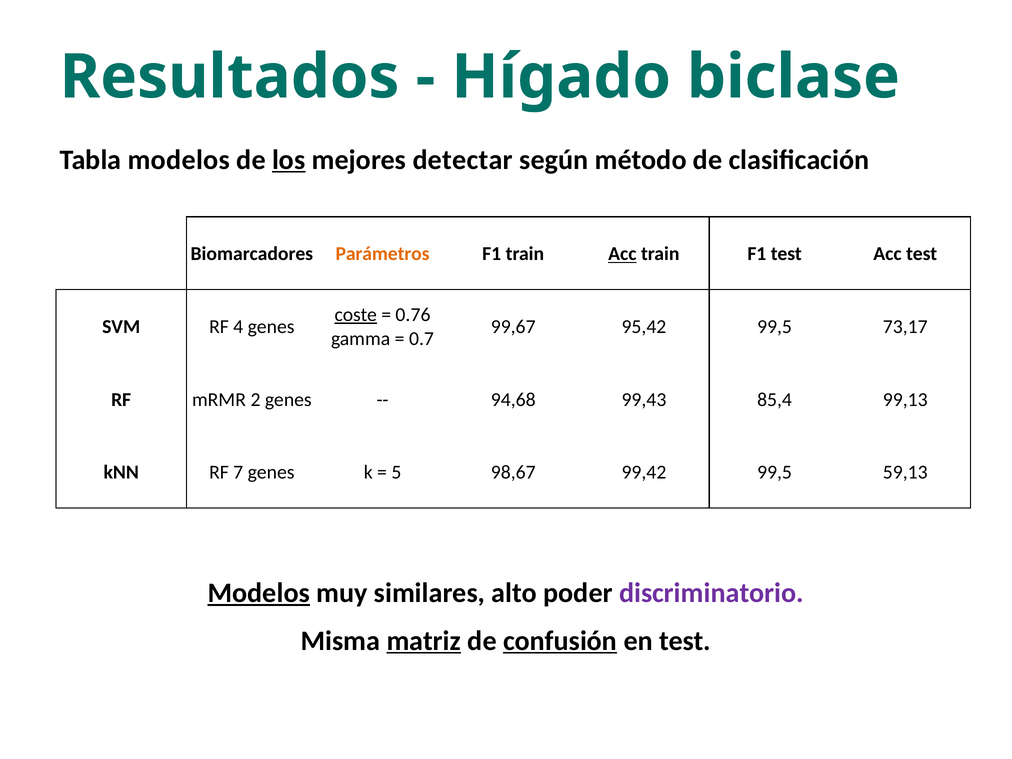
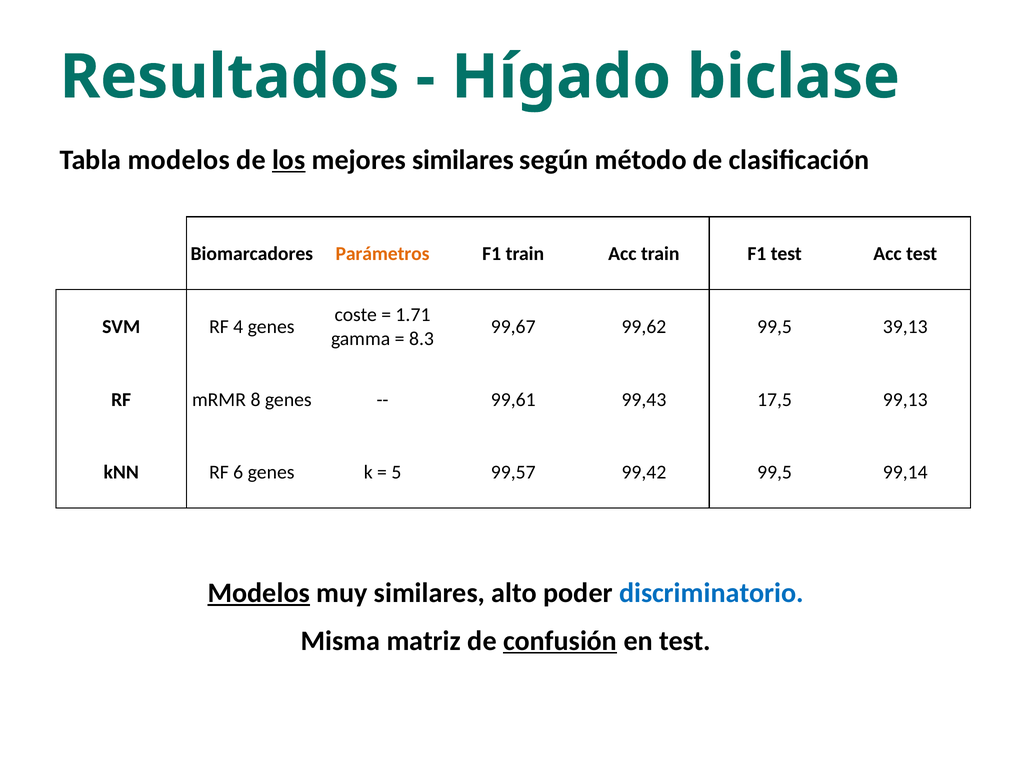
mejores detectar: detectar -> similares (463, 160)
Acc underline: present -> none (622, 254)
coste underline: present -> none (356, 315)
0.76: 0.76 -> 1.71 (413, 315)
95,42: 95,42 -> 99,62 (644, 327)
73,17: 73,17 -> 39,13 (905, 327)
0.7: 0.7 -> 8.3 (421, 339)
2: 2 -> 8 (256, 400)
94,68: 94,68 -> 99,61 (513, 400)
85,4: 85,4 -> 17,5 (775, 400)
7: 7 -> 6 (238, 472)
98,67: 98,67 -> 99,57 (513, 472)
59,13: 59,13 -> 99,14 (905, 472)
discriminatorio colour: purple -> blue (711, 593)
matriz underline: present -> none (424, 641)
